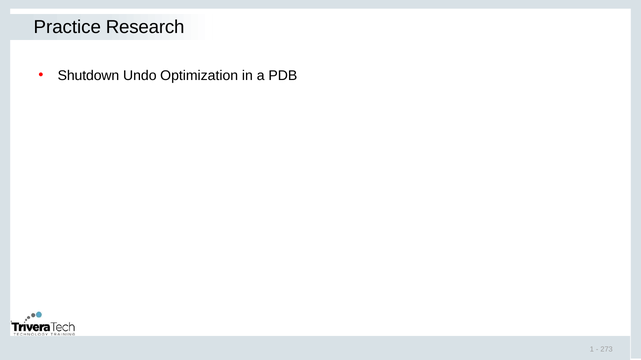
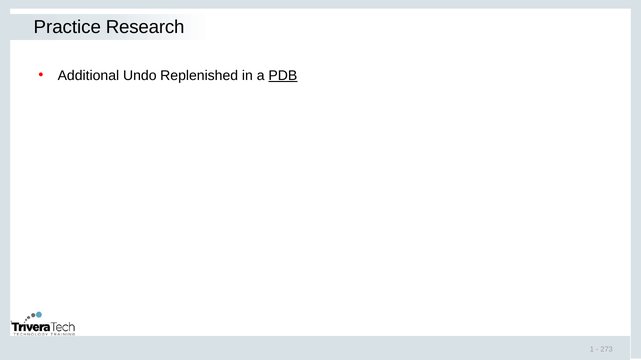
Shutdown: Shutdown -> Additional (88, 76)
Optimization: Optimization -> Replenished (199, 76)
PDB underline: none -> present (283, 76)
